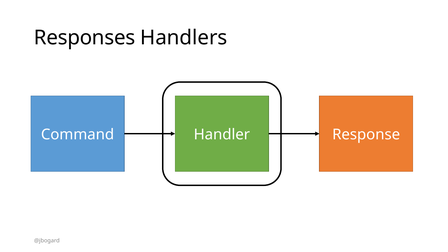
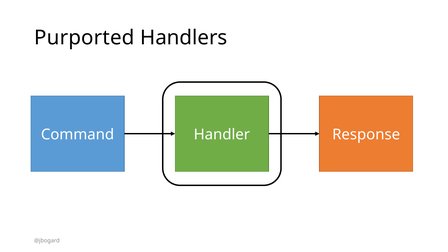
Responses: Responses -> Purported (84, 38)
